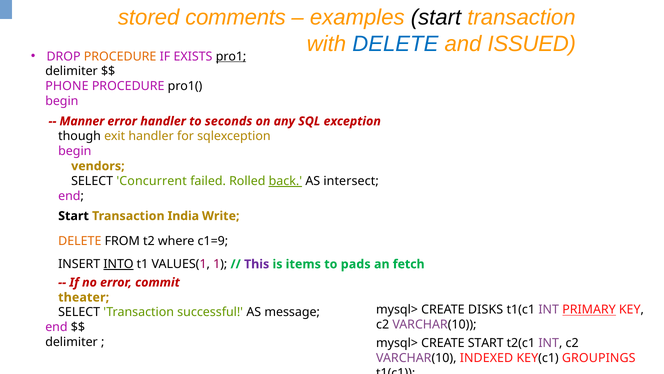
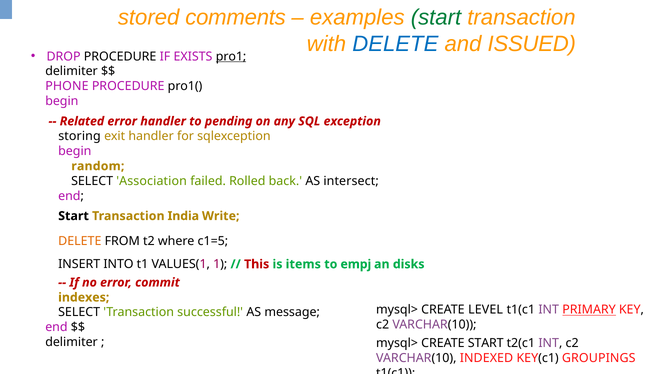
start colour: black -> green (436, 17)
PROCEDURE colour: orange -> black (120, 56)
Manner: Manner -> Related (82, 121)
seconds: seconds -> pending (229, 121)
though: though -> storing (79, 136)
vendors: vendors -> random (98, 166)
Concurrent: Concurrent -> Association (152, 181)
back underline: present -> none (285, 181)
c1=9: c1=9 -> c1=5 (213, 241)
INTO underline: present -> none (119, 264)
This colour: purple -> red (257, 264)
pads: pads -> empj (356, 264)
fetch: fetch -> disks (409, 264)
theater: theater -> indexes (84, 297)
DISKS: DISKS -> LEVEL (486, 309)
